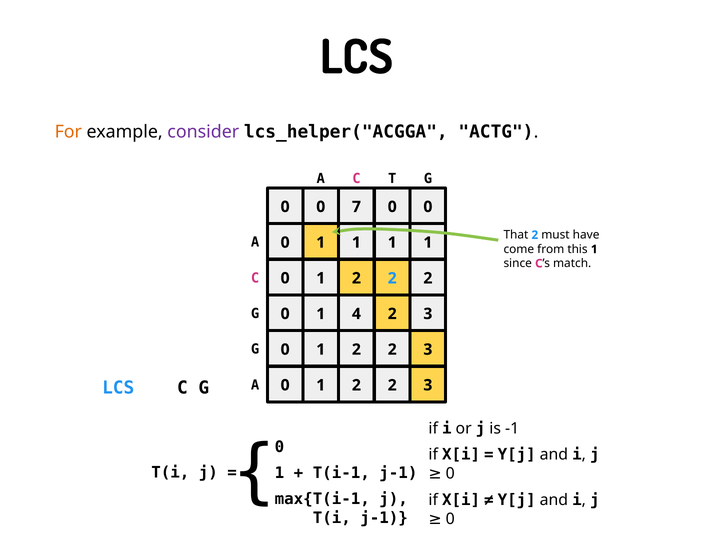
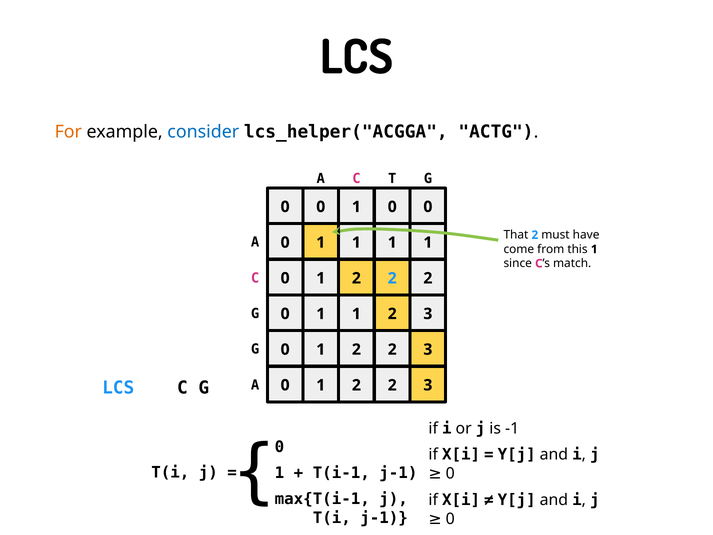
consider colour: purple -> blue (203, 132)
7: 7 -> 1 (356, 207)
4: 4 -> 1 (356, 314)
